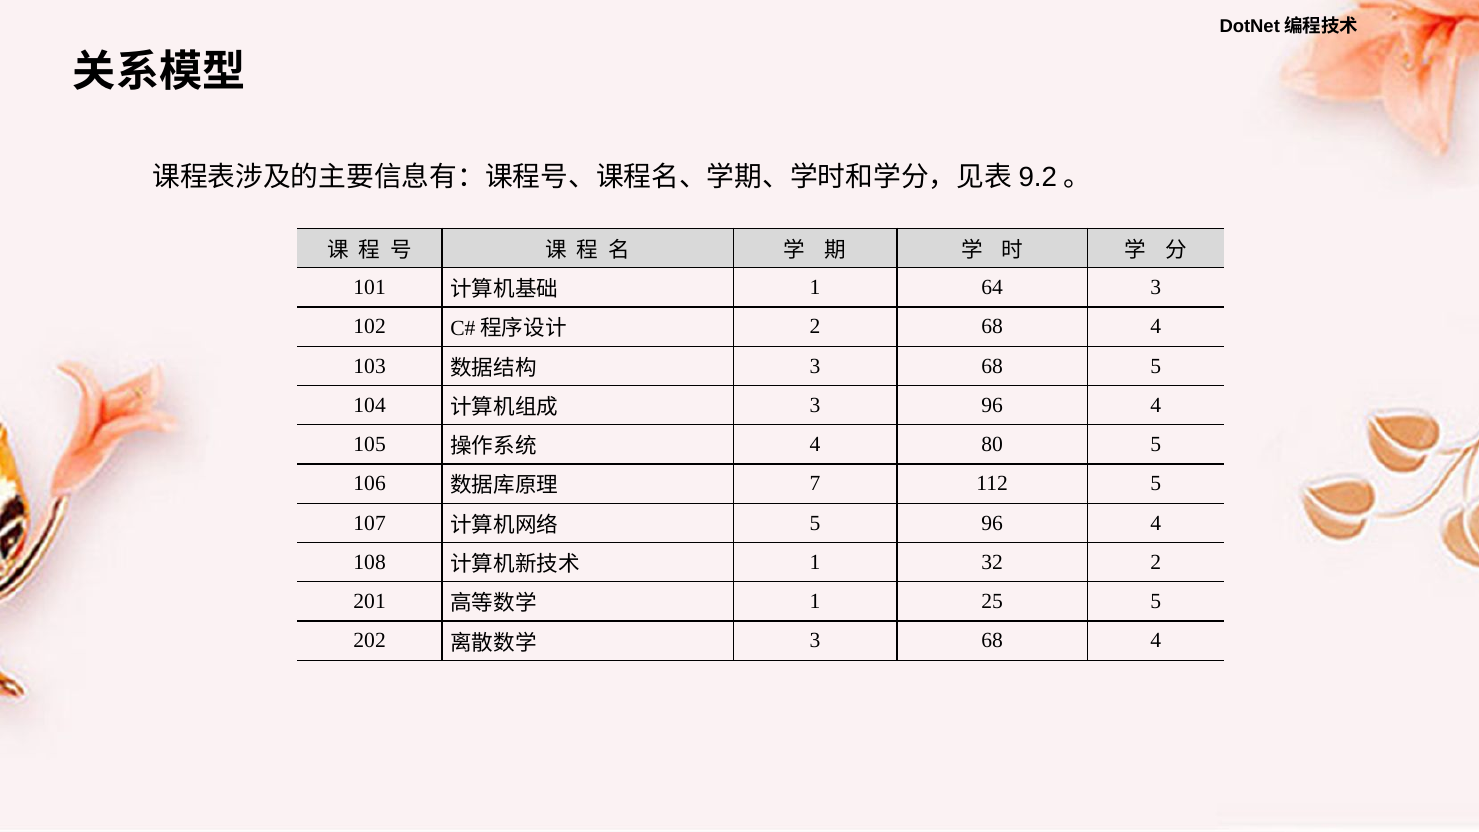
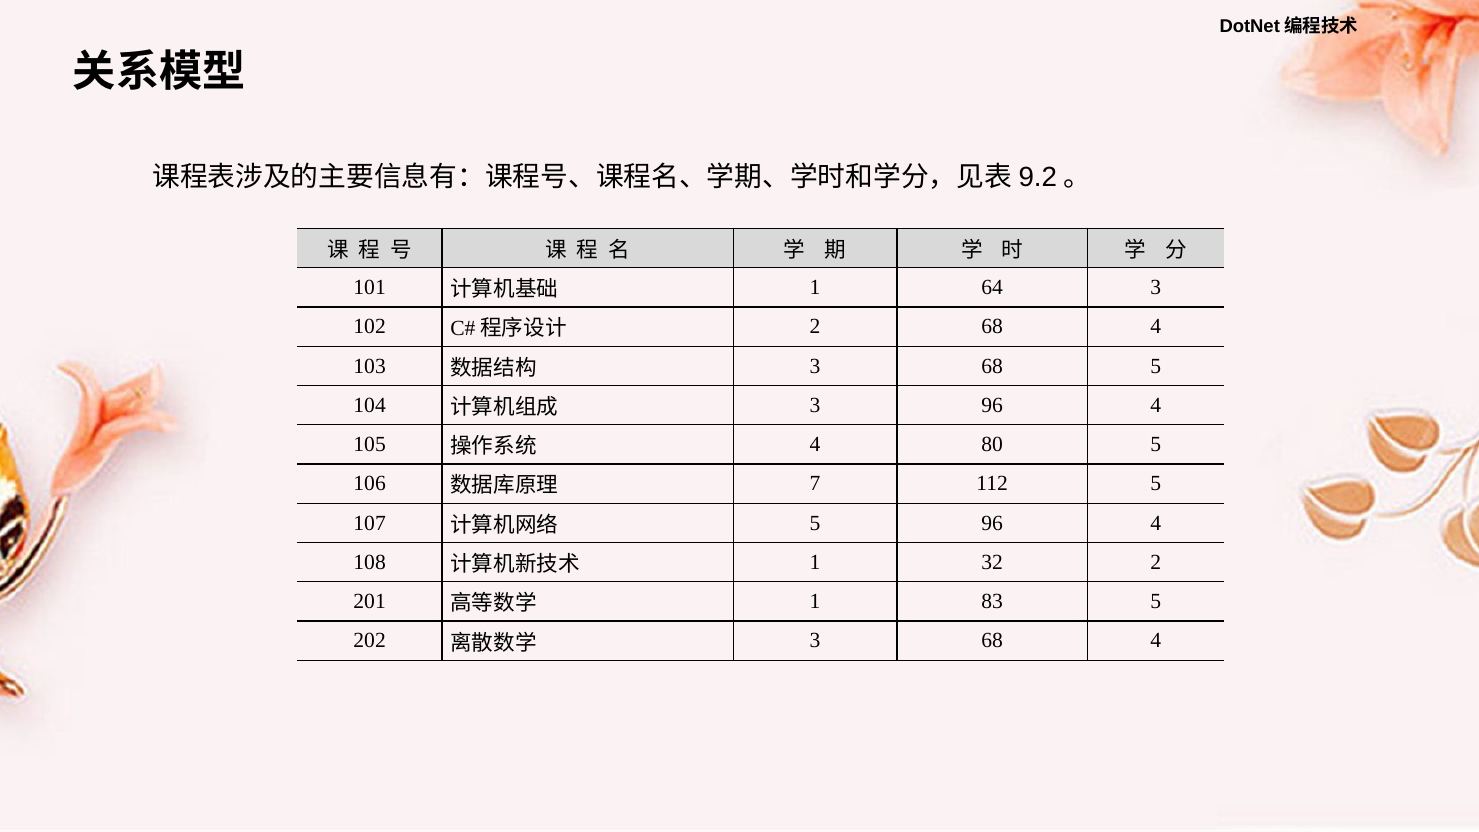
25: 25 -> 83 (992, 601)
